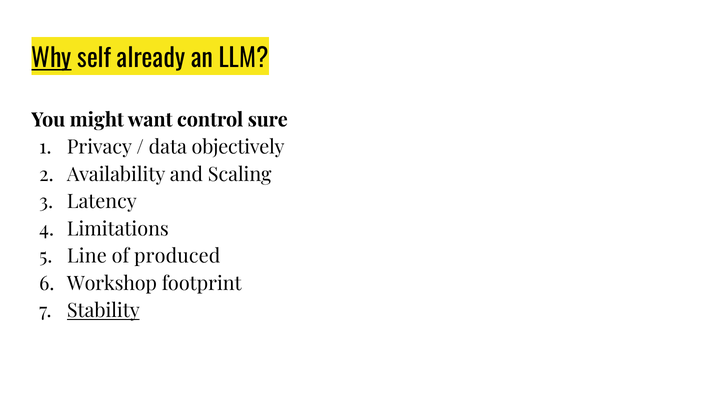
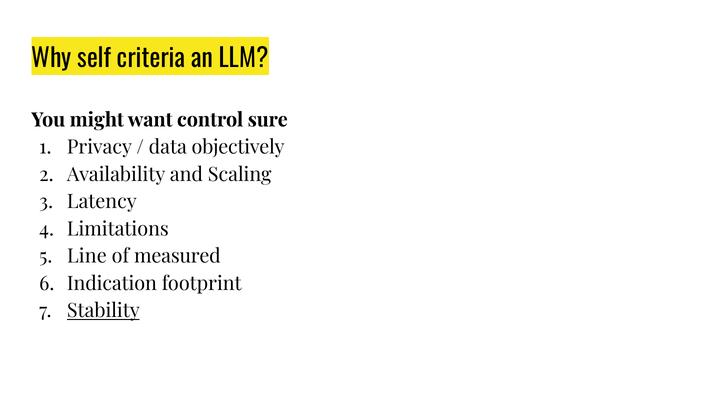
Why underline: present -> none (51, 59)
already: already -> criteria (151, 59)
produced: produced -> measured (177, 256)
Workshop: Workshop -> Indication (112, 284)
